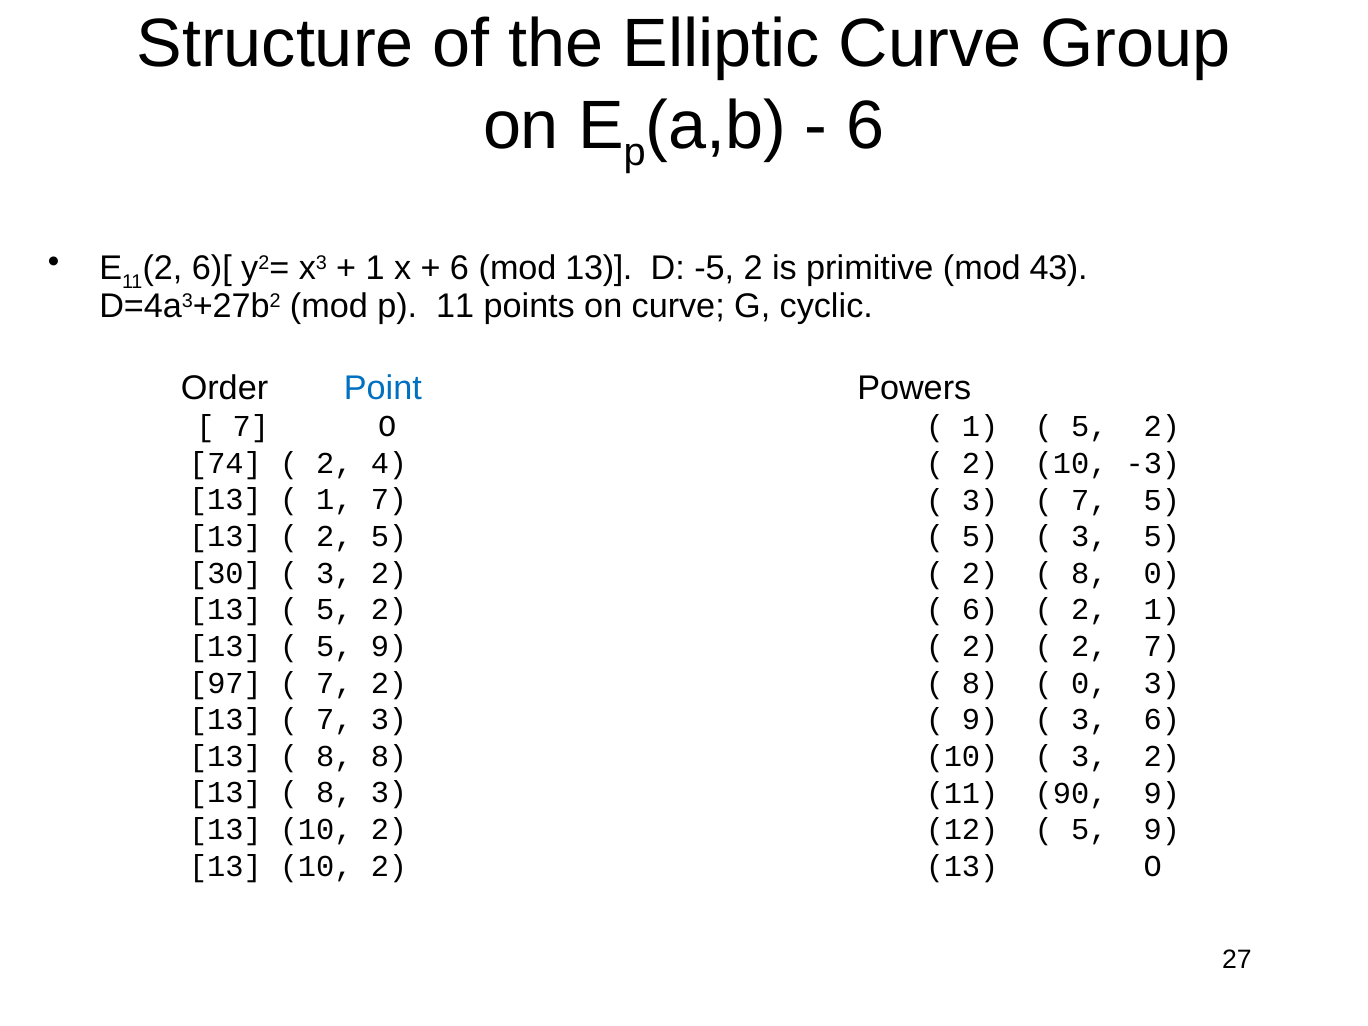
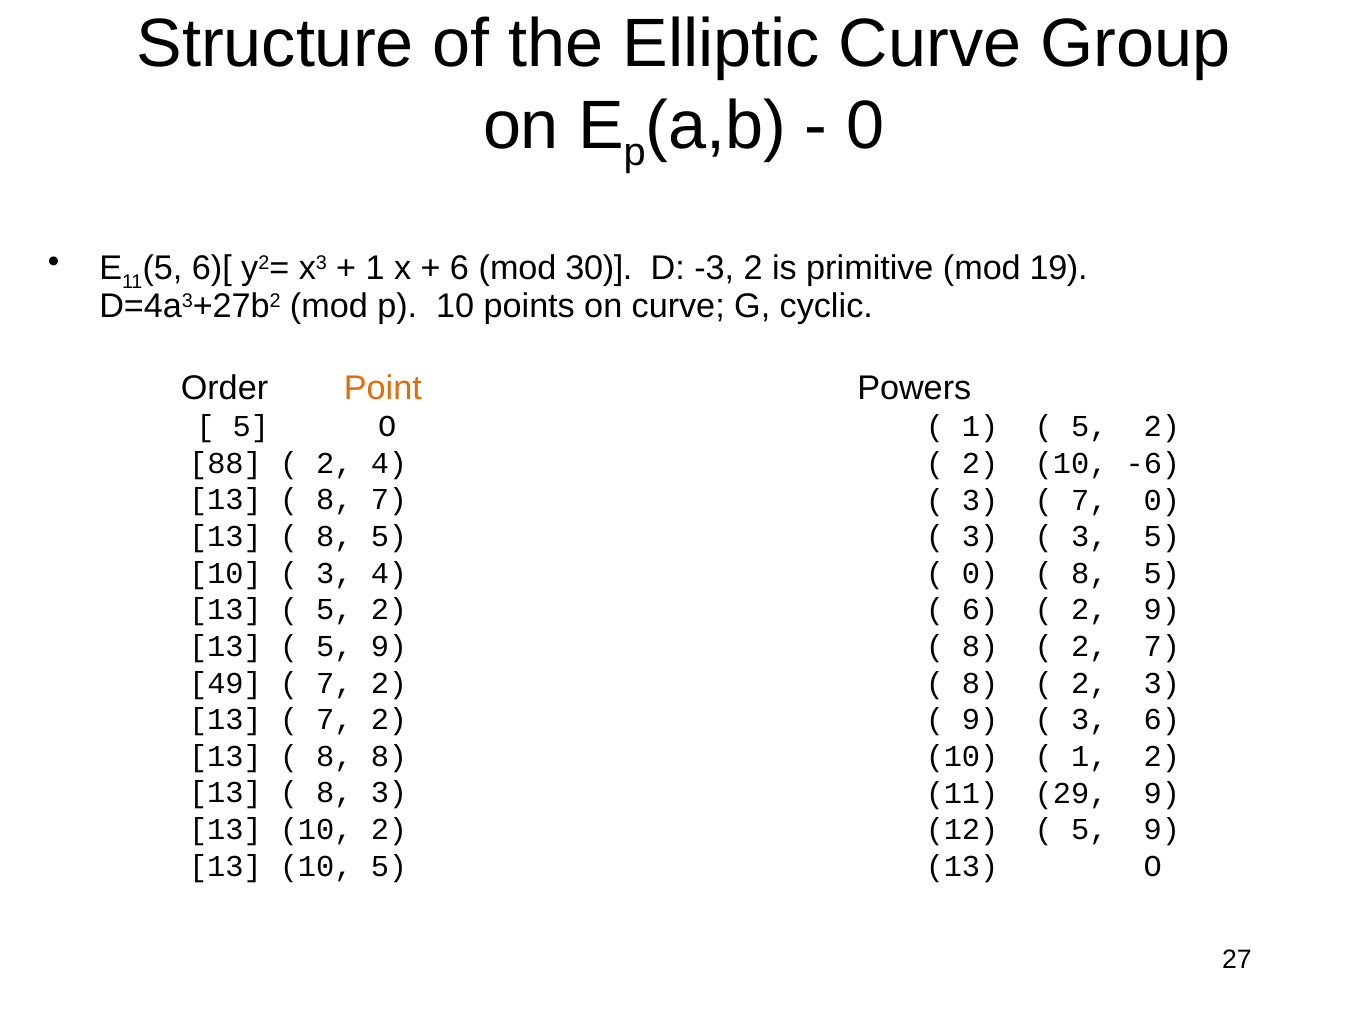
6: 6 -> 0 (866, 126)
11 2: 2 -> 5 (163, 269)
mod 13: 13 -> 30 (599, 269)
-5: -5 -> -3 (714, 269)
43: 43 -> 19 (1059, 269)
p 11: 11 -> 10 (455, 307)
Point colour: blue -> orange (383, 388)
7: 7 -> 5 (251, 427)
74: 74 -> 88 (225, 463)
-3: -3 -> -6 (1153, 463)
1: 1 -> 8 (334, 500)
7 5: 5 -> 0 (1162, 500)
2: 2 -> 8 (334, 537)
5: 5 -> 3 (980, 537)
30: 30 -> 10 (225, 573)
2: 2 -> 4 (389, 573)
2: 2 -> 0 (980, 573)
0: 0 -> 5 (1162, 573)
2 1: 1 -> 9 (1162, 610)
2: 2 -> 8 (980, 647)
97: 97 -> 49 (225, 683)
0: 0 -> 2 (1089, 683)
3: 3 -> 2 (389, 720)
3: 3 -> 1 (1089, 756)
90: 90 -> 29 (1071, 793)
2: 2 -> 5 (389, 866)
